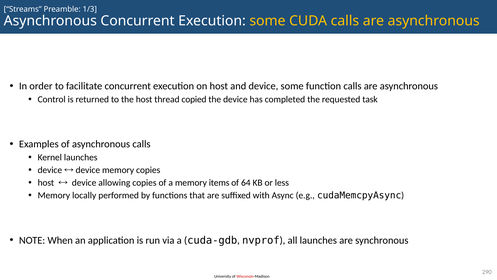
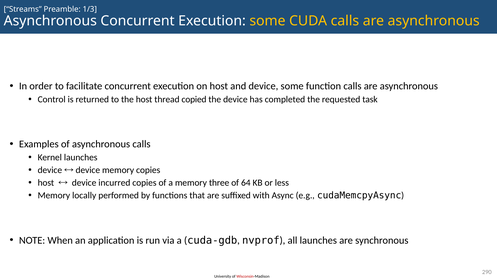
allowing: allowing -> incurred (114, 182)
items: items -> three (219, 182)
